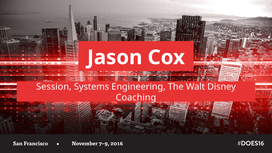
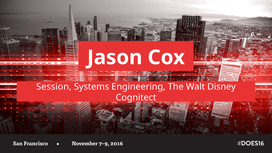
Coaching: Coaching -> Cognitect (136, 98)
